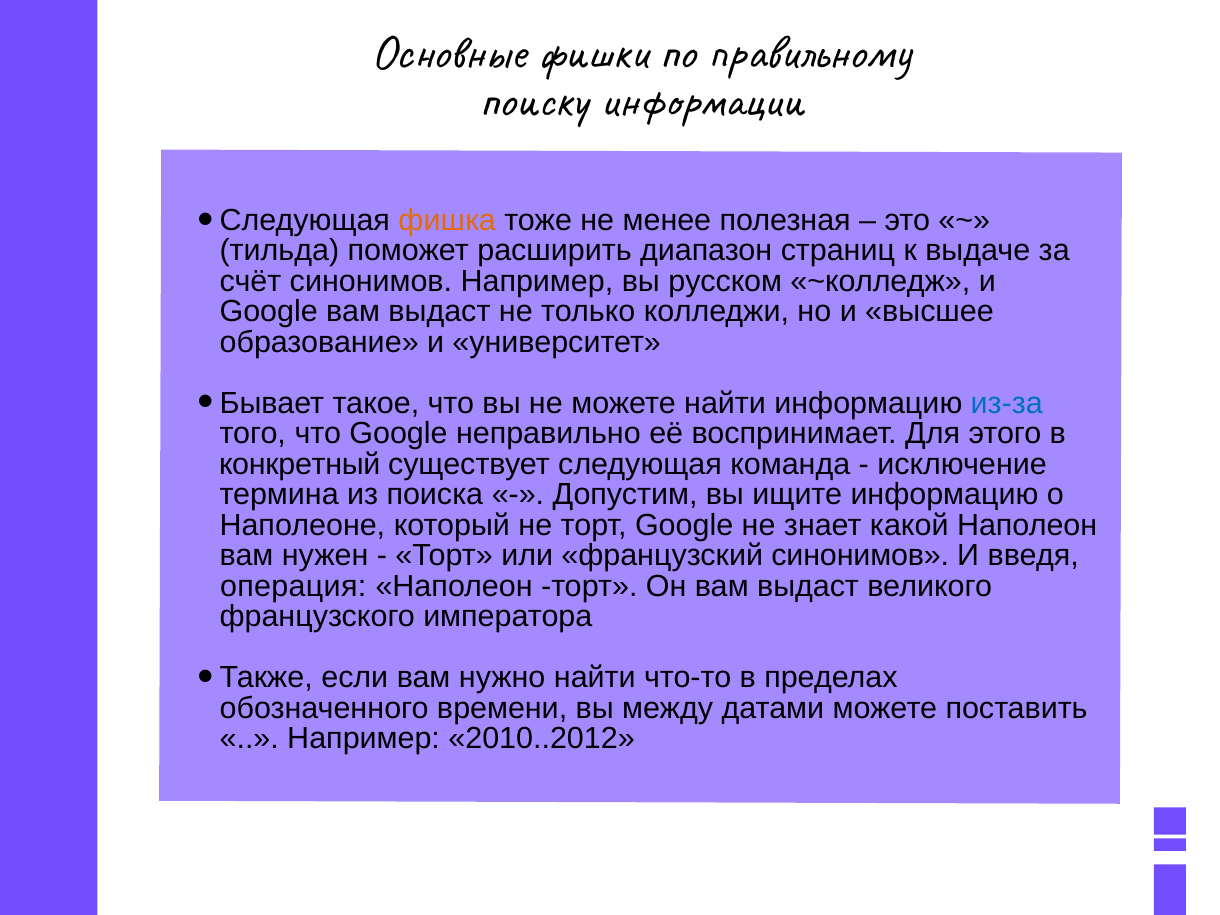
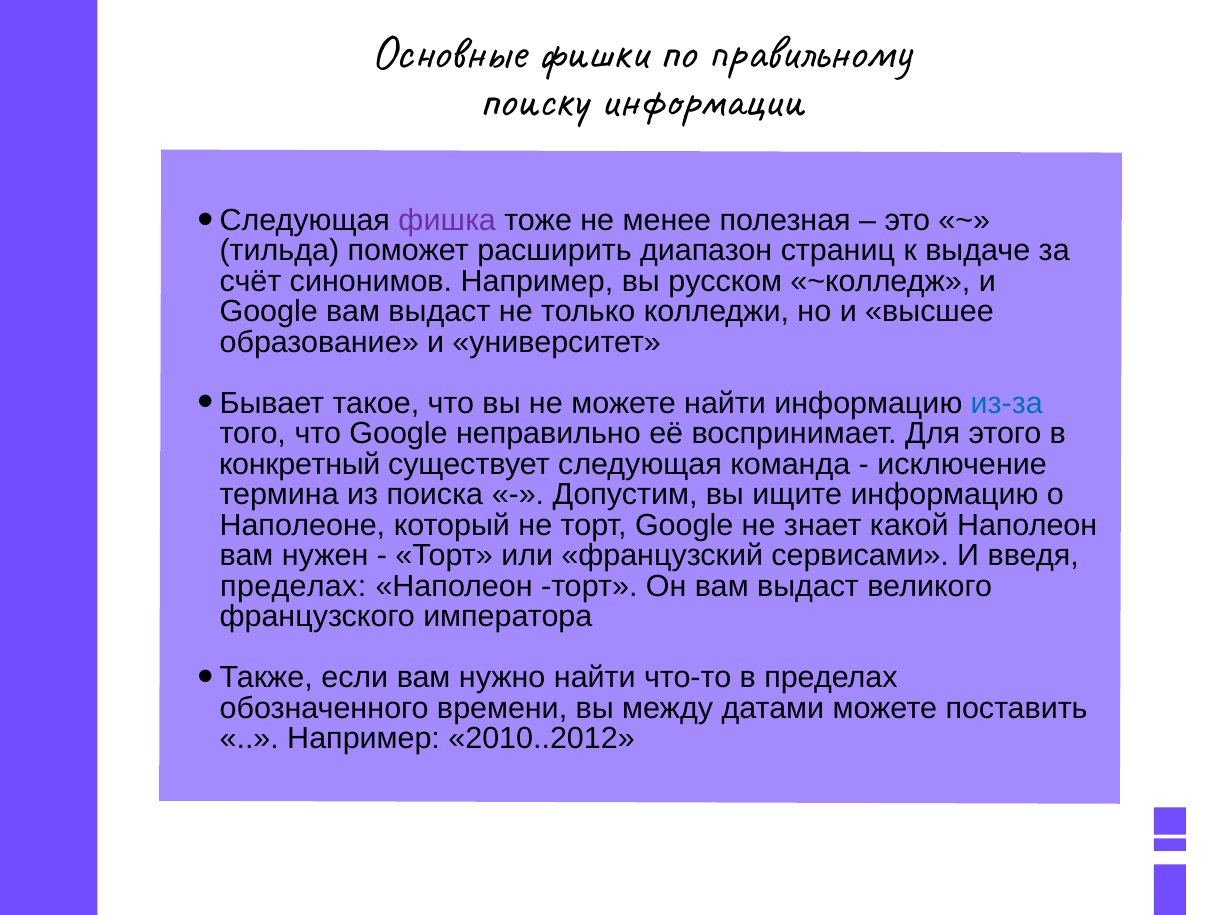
фишка colour: orange -> purple (447, 220)
французский синонимов: синонимов -> сервисами (860, 556)
операция: операция -> пределах (293, 586)
